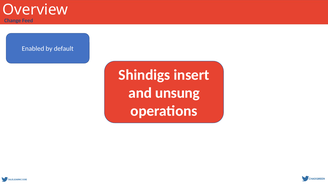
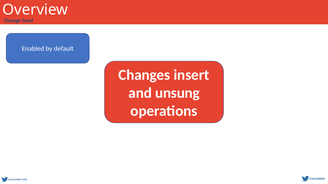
Shindigs: Shindigs -> Changes (144, 75)
